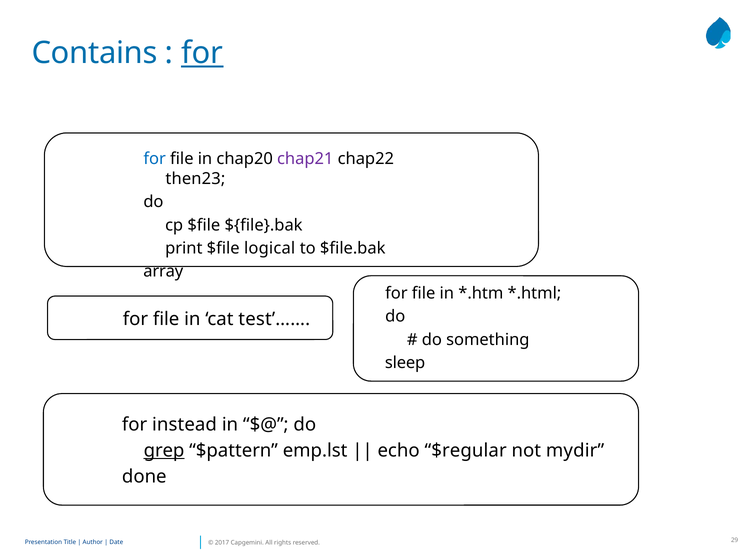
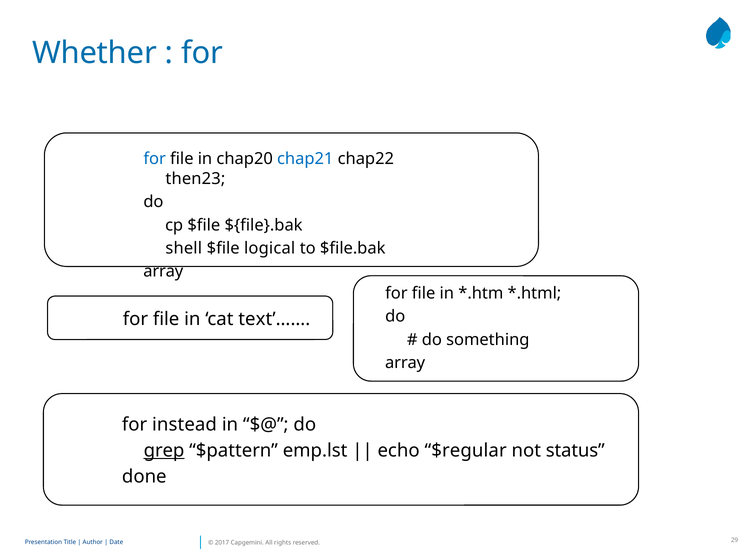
Contains: Contains -> Whether (95, 53)
for underline: present -> none (202, 53)
chap21 colour: purple -> blue (305, 159)
print: print -> shell (184, 248)
test’……: test’…… -> text’…… (274, 319)
sleep: sleep -> array (405, 363)
mydir: mydir -> status (575, 451)
